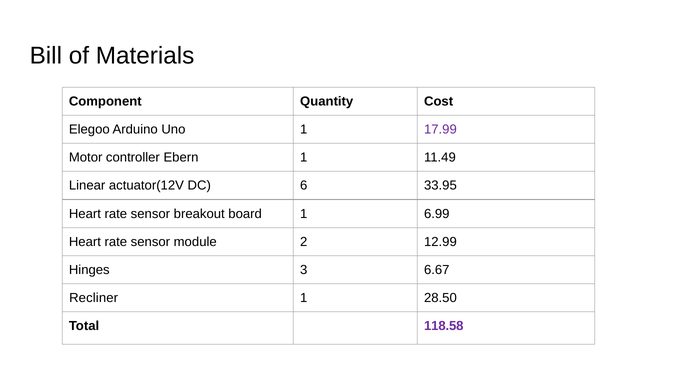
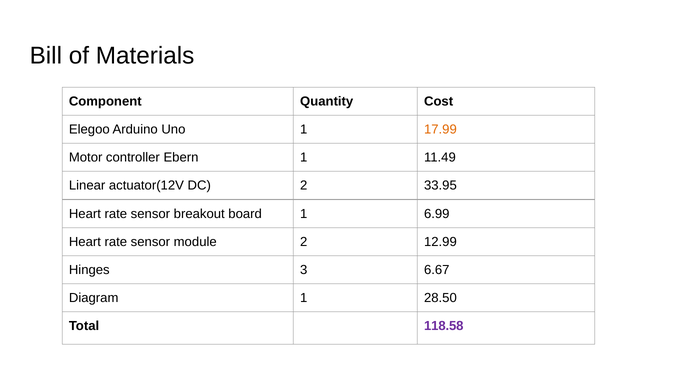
17.99 colour: purple -> orange (440, 130)
DC 6: 6 -> 2 (304, 186)
Recliner: Recliner -> Diagram (94, 298)
